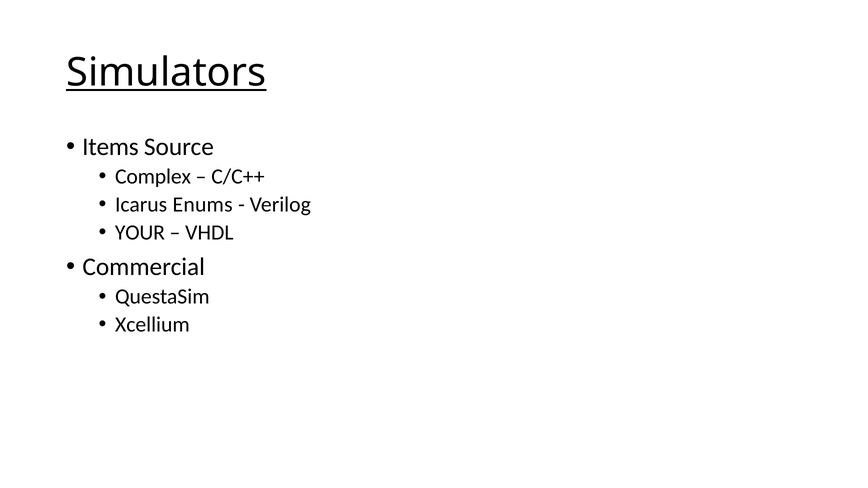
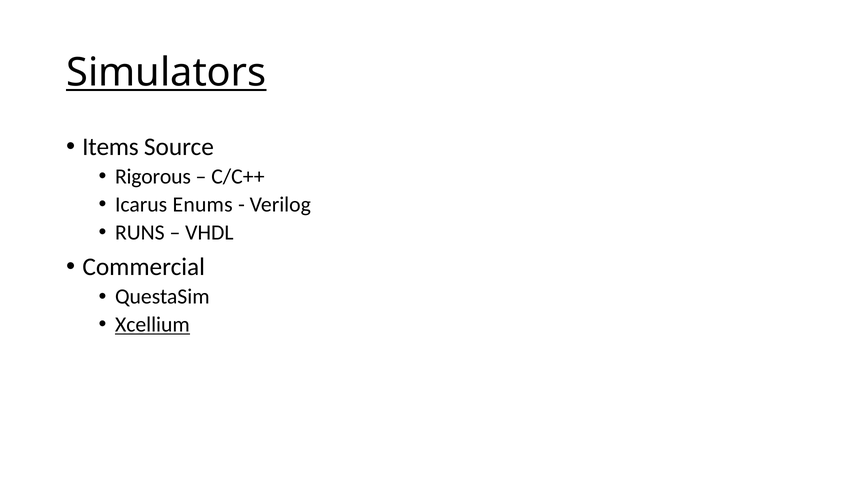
Complex: Complex -> Rigorous (153, 177)
YOUR: YOUR -> RUNS (140, 233)
Xcellium underline: none -> present (152, 325)
